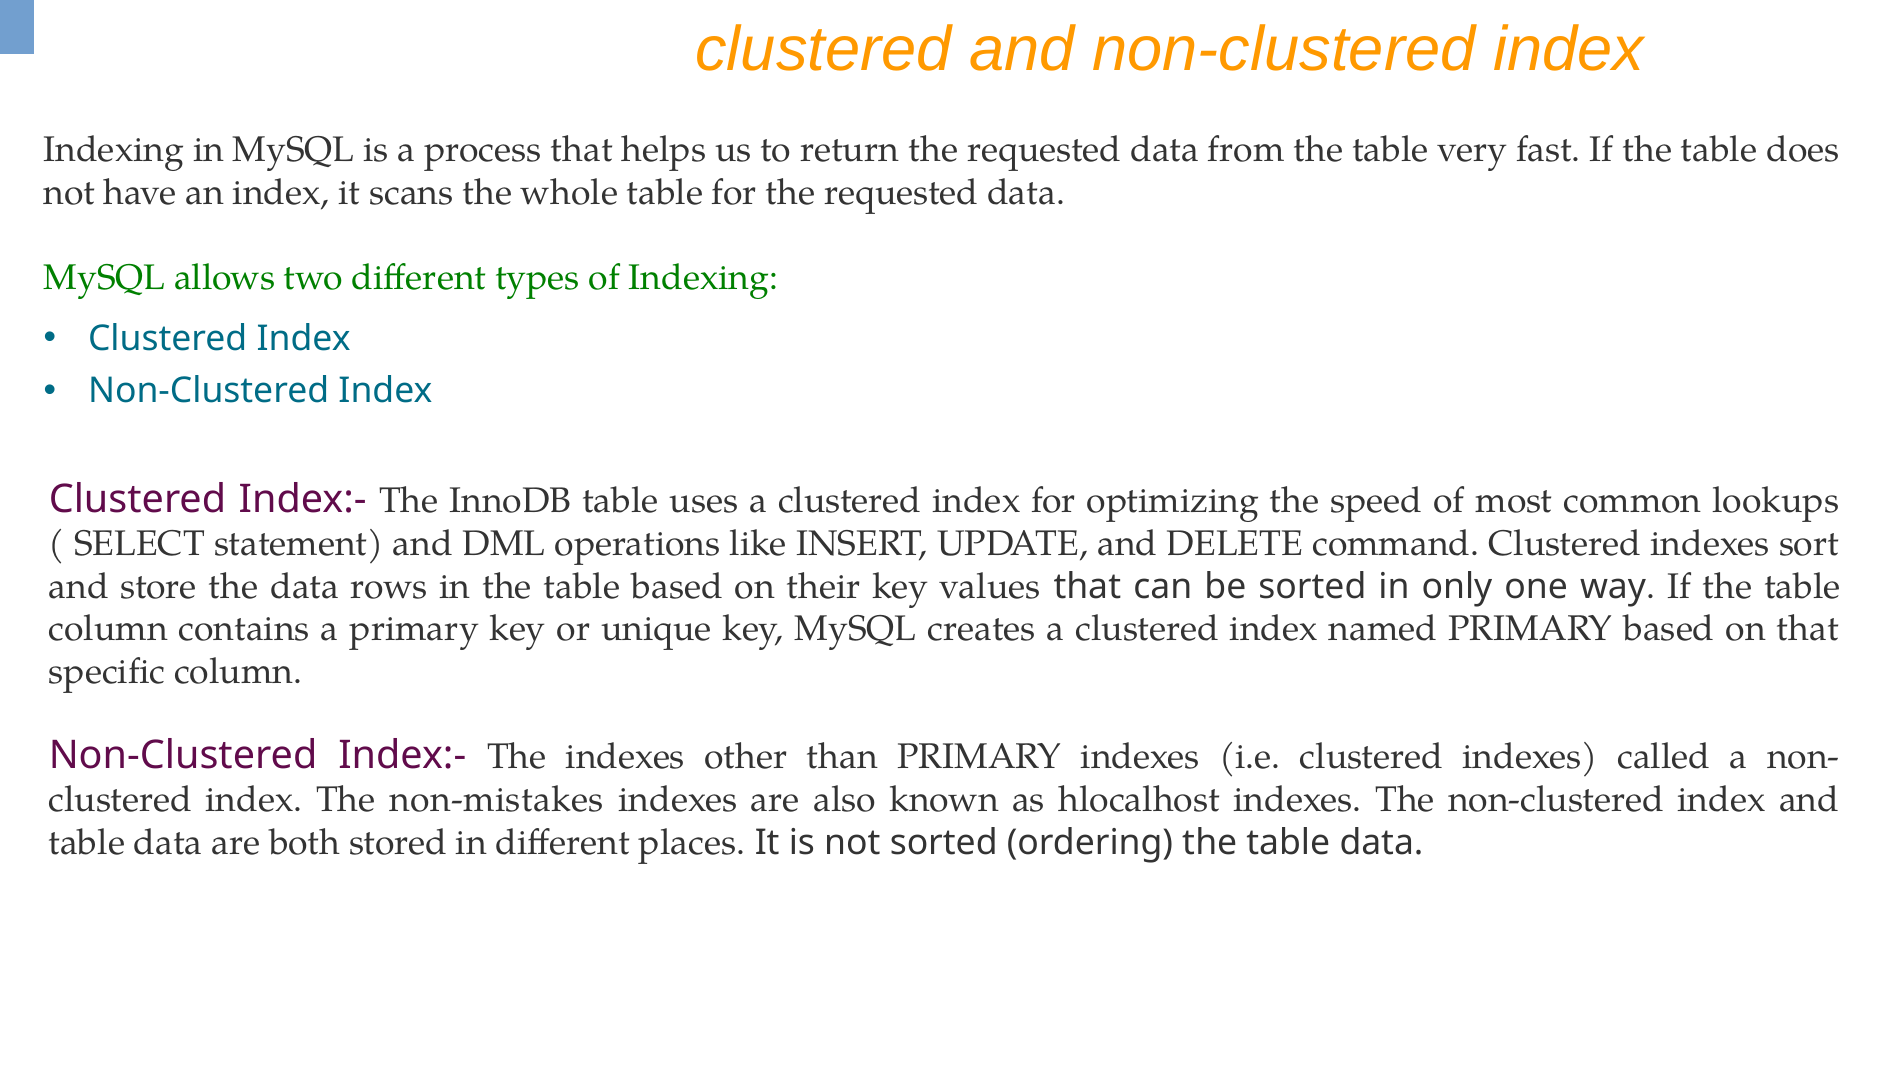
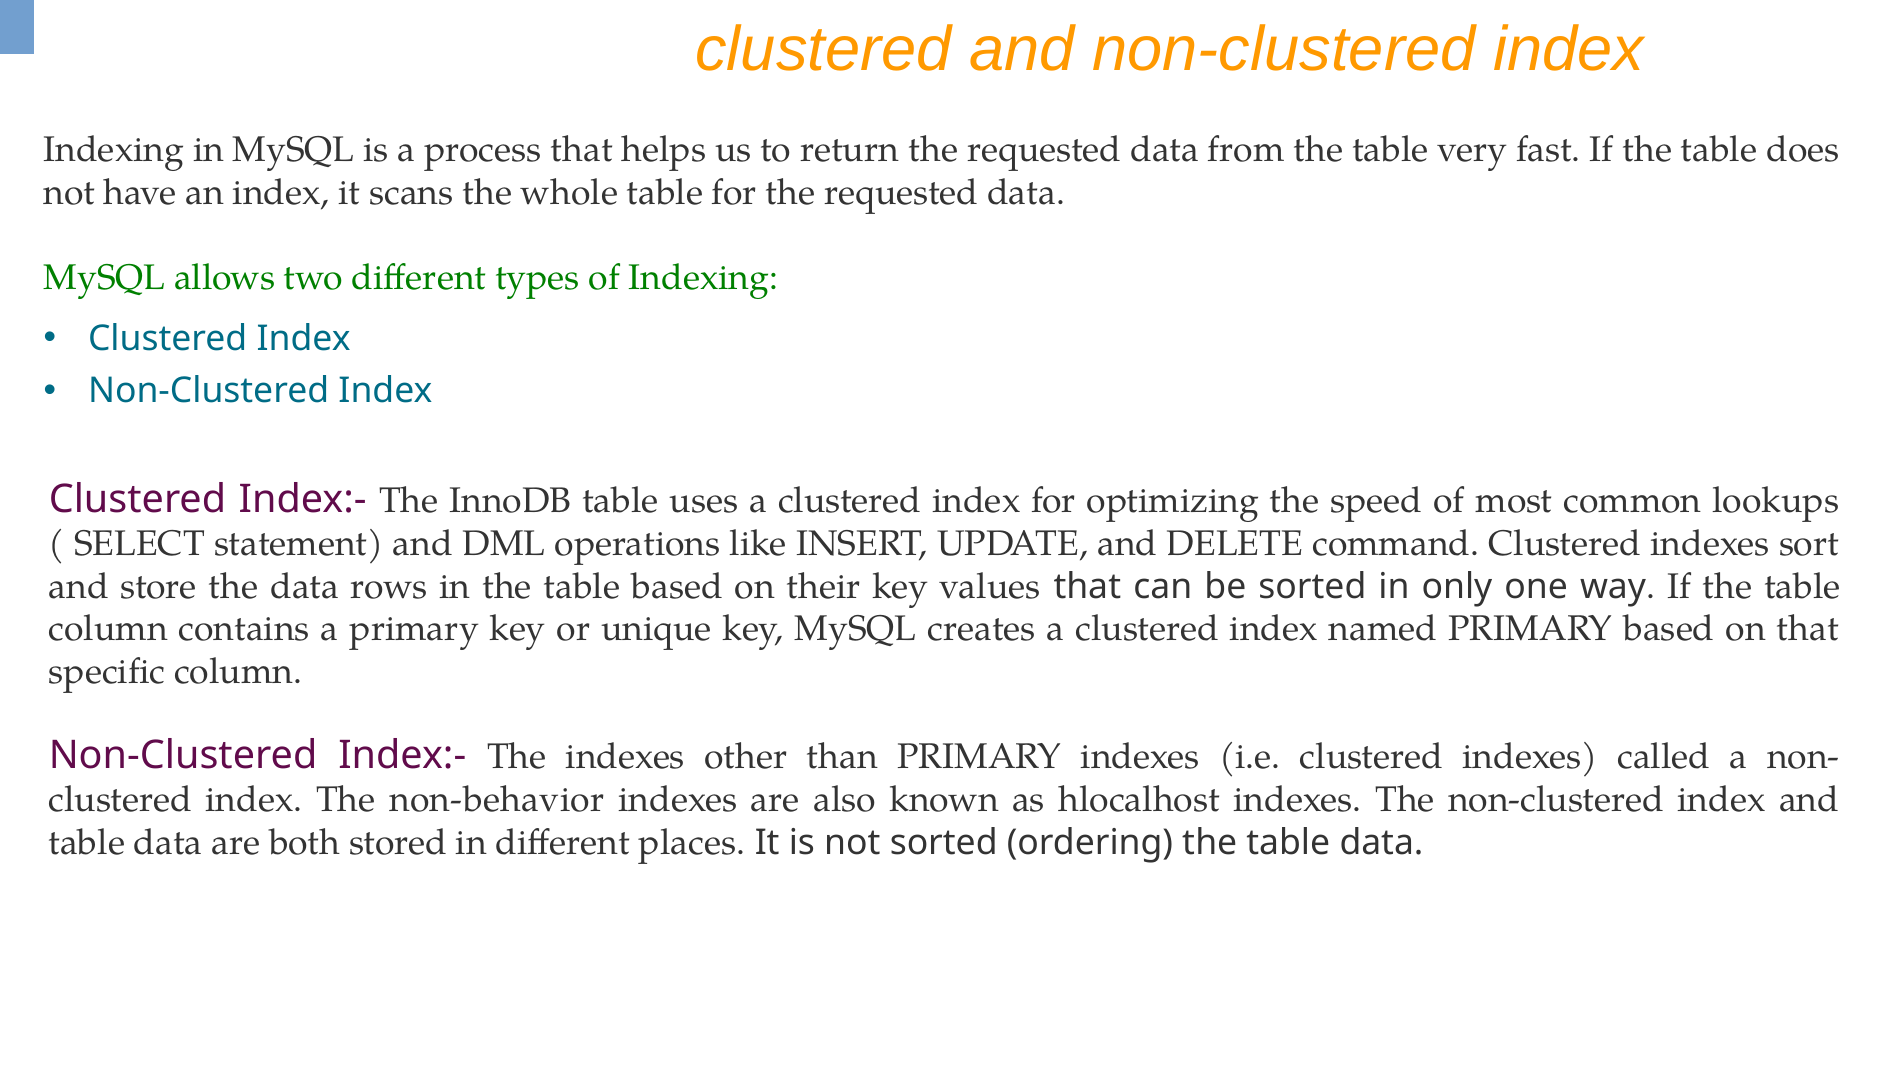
non-mistakes: non-mistakes -> non-behavior (497, 800)
